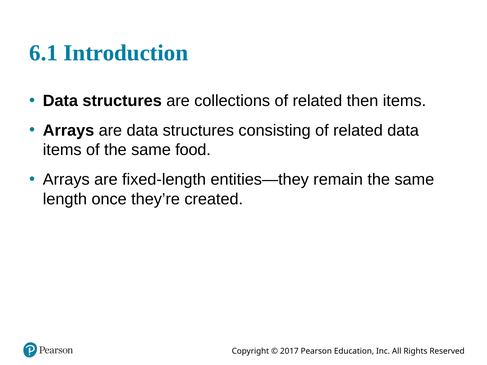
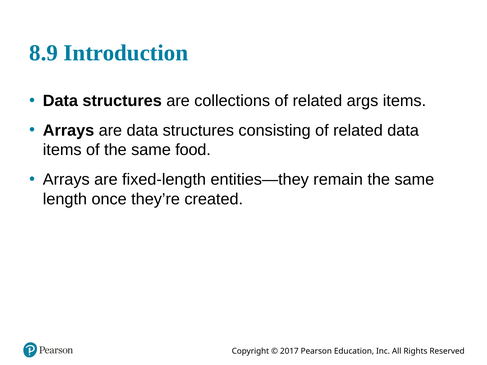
6.1: 6.1 -> 8.9 (44, 53)
then: then -> args (363, 101)
